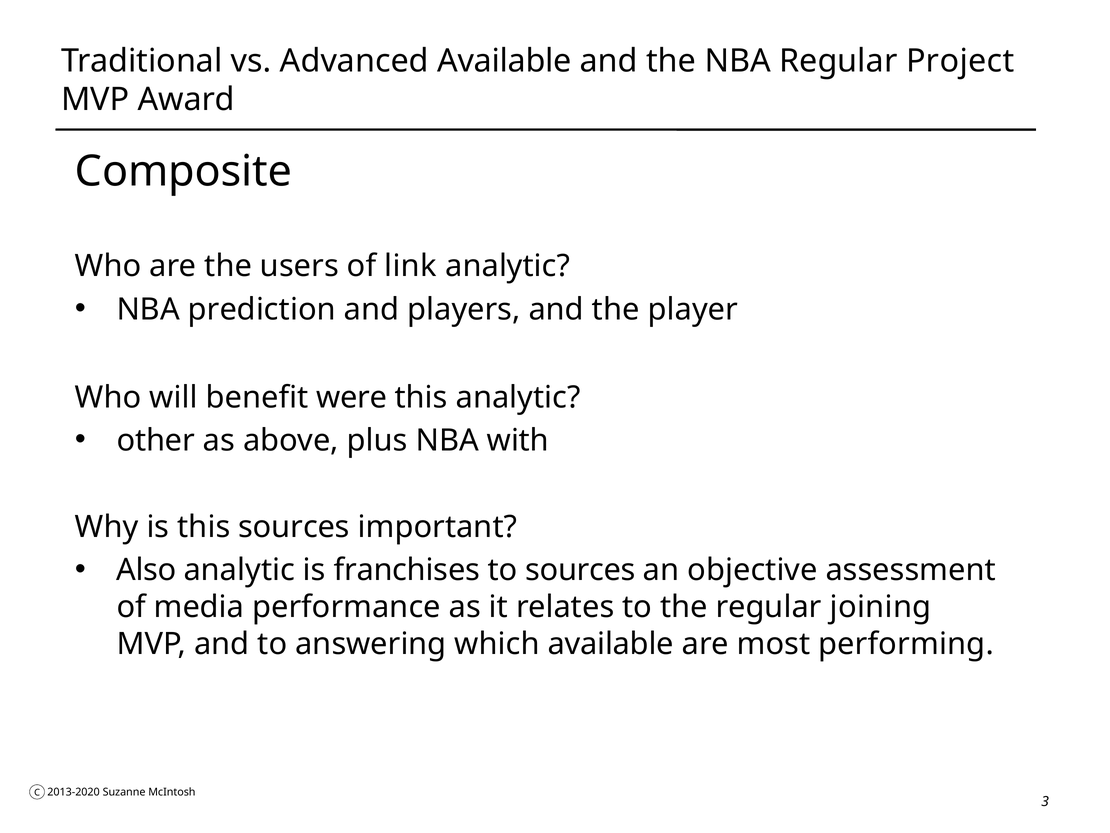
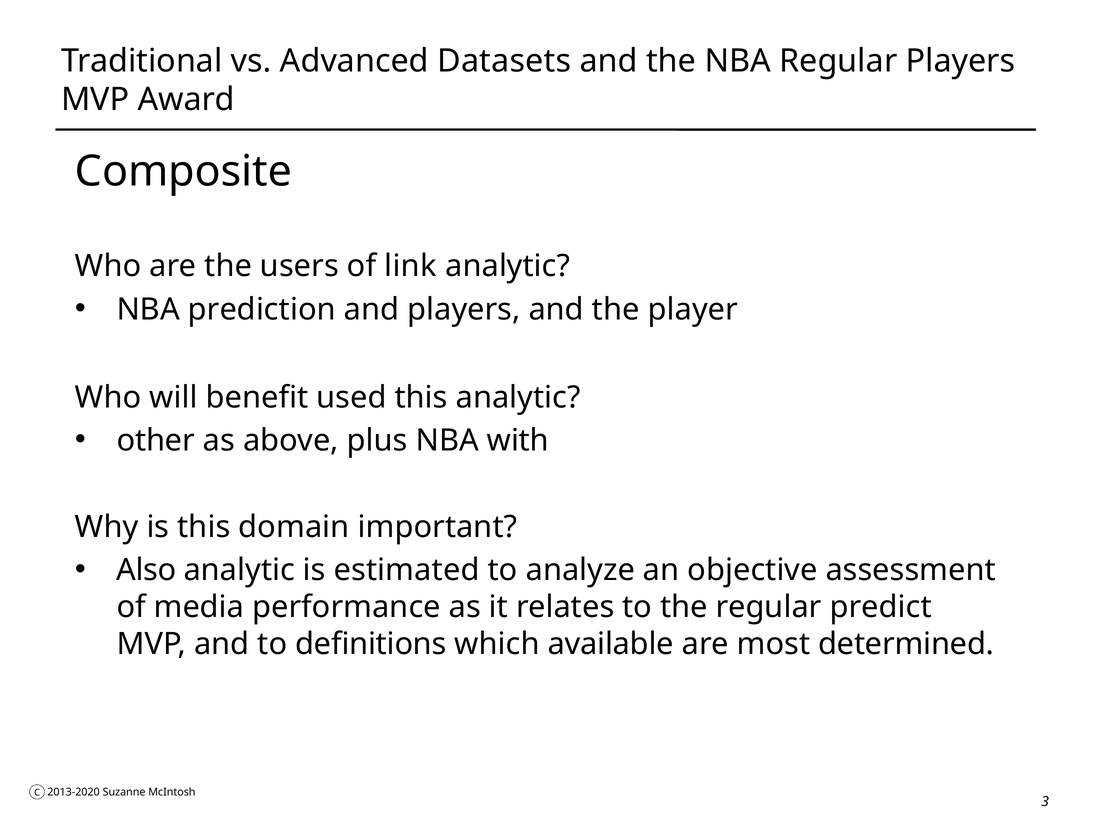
Advanced Available: Available -> Datasets (504, 61)
Regular Project: Project -> Players (960, 61)
were: were -> used (351, 397)
this sources: sources -> domain (294, 527)
franchises: franchises -> estimated (407, 570)
to sources: sources -> analyze (580, 570)
joining: joining -> predict (881, 607)
answering: answering -> definitions (371, 644)
performing: performing -> determined (906, 644)
